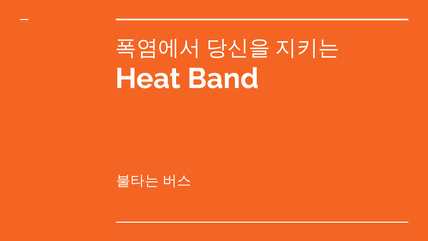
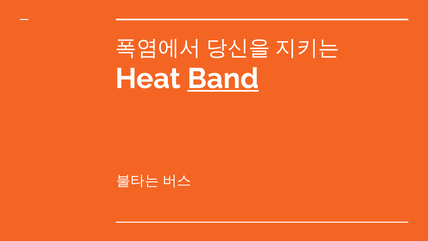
Band underline: none -> present (223, 79)
